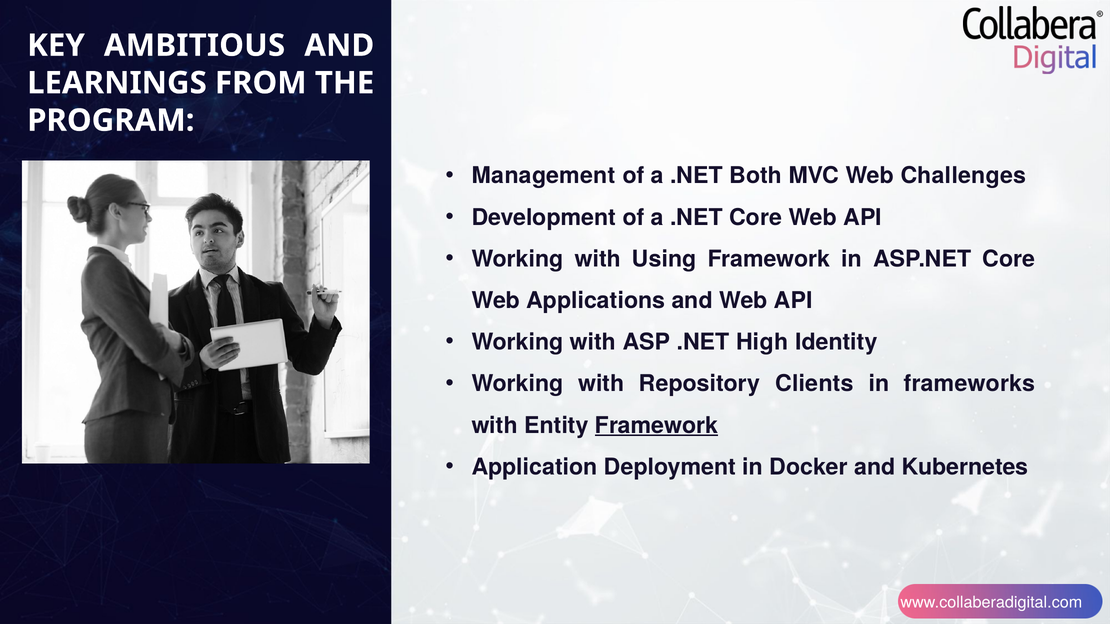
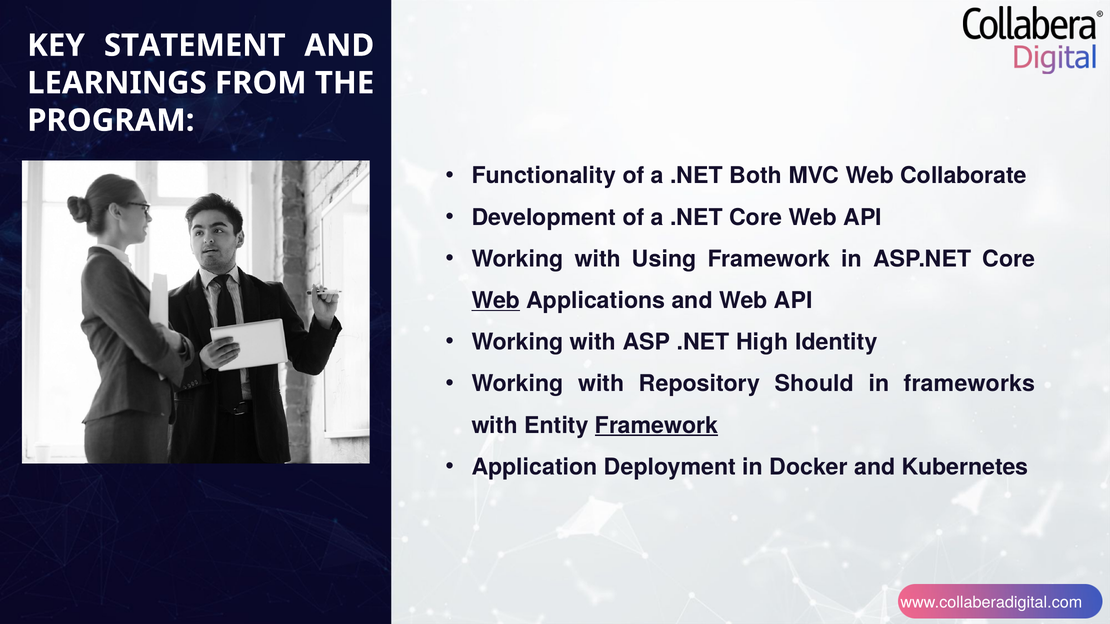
AMBITIOUS: AMBITIOUS -> STATEMENT (195, 46)
Management: Management -> Functionality (544, 176)
Challenges: Challenges -> Collaborate (963, 176)
Web underline: none -> present (496, 301)
Clients: Clients -> Should (814, 384)
